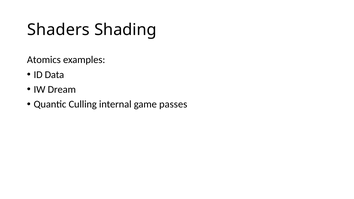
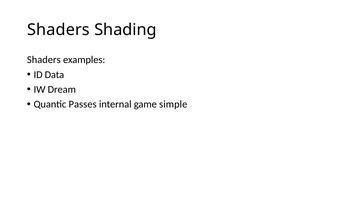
Atomics: Atomics -> Shaders (44, 60)
Culling: Culling -> Passes (83, 104)
passes: passes -> simple (173, 104)
